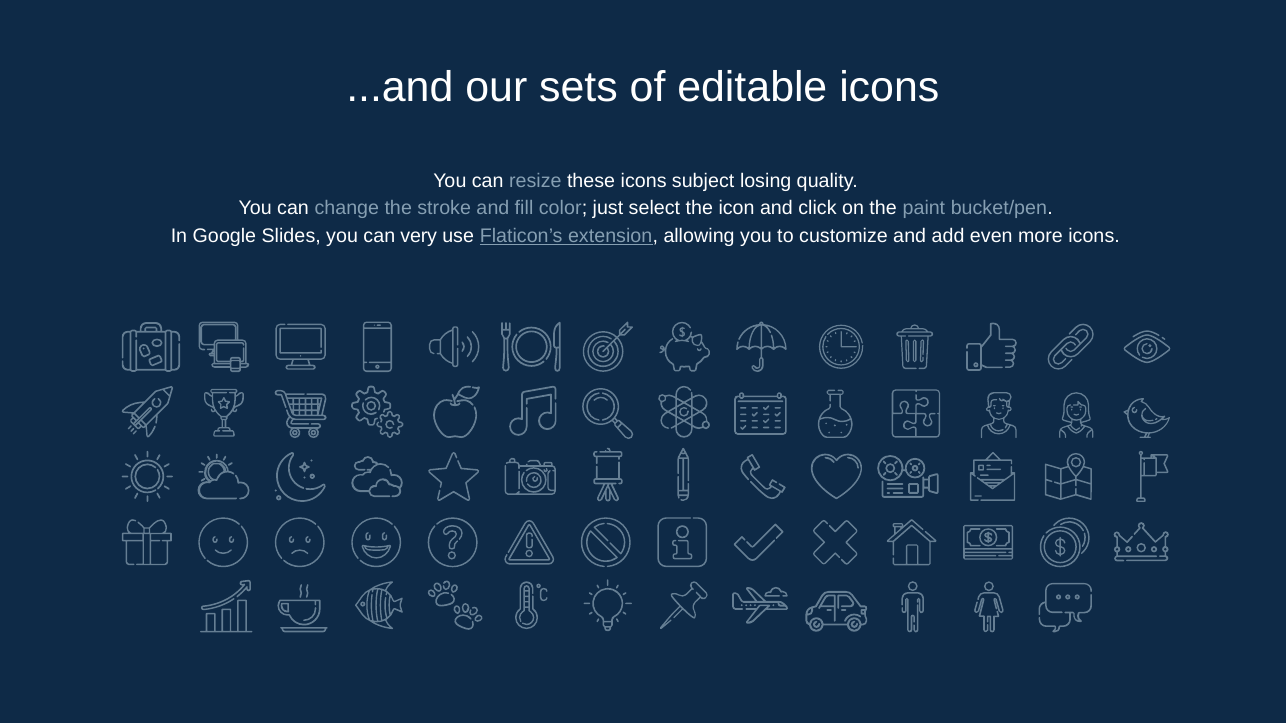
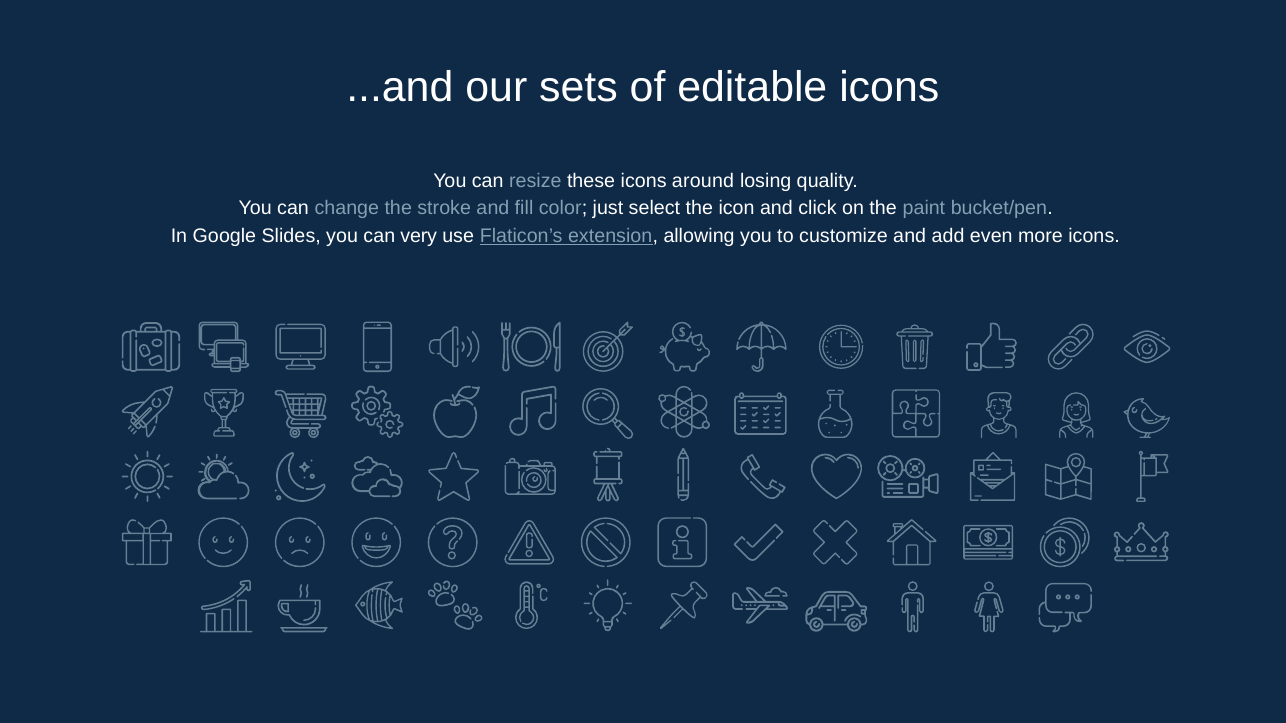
subject: subject -> around (703, 182)
